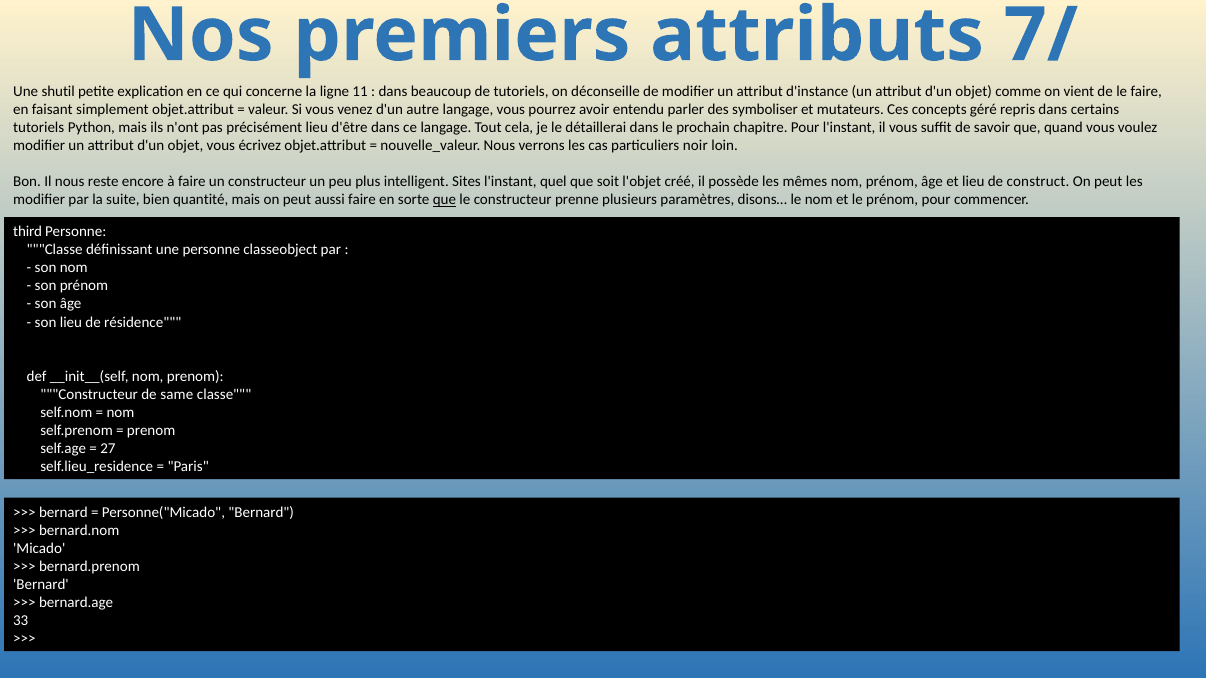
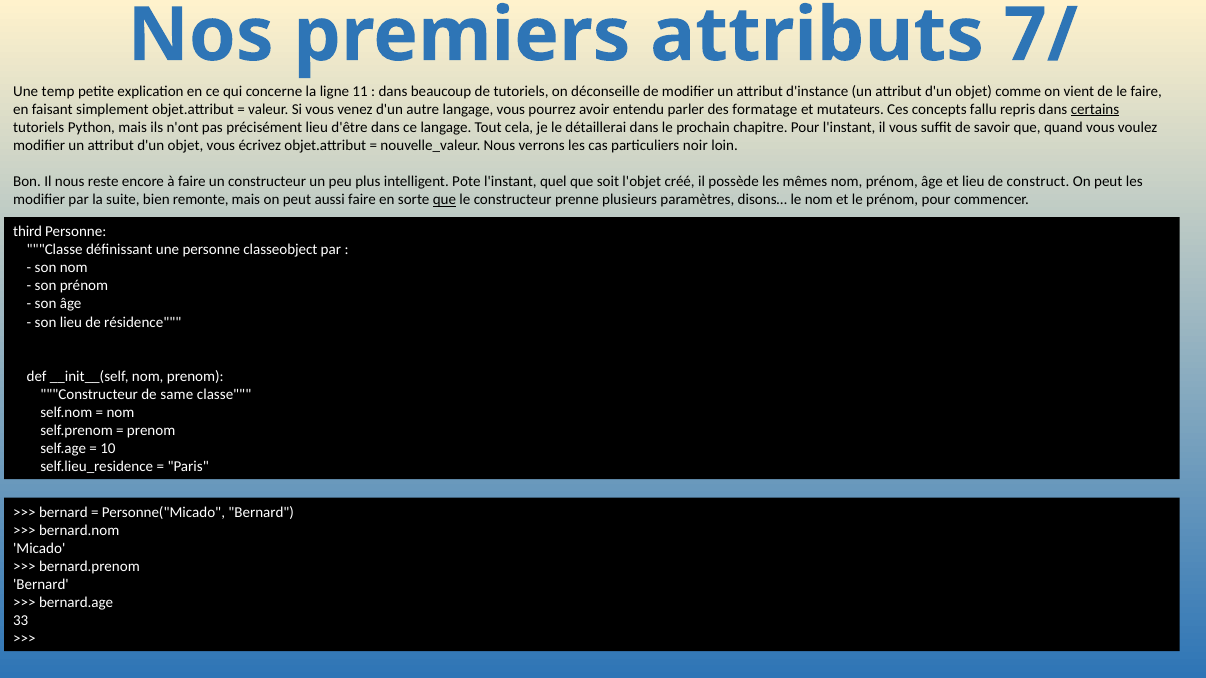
shutil: shutil -> temp (58, 91)
symboliser: symboliser -> formatage (765, 109)
géré: géré -> fallu (983, 109)
certains underline: none -> present (1095, 109)
Sites: Sites -> Pote (466, 182)
quantité: quantité -> remonte (201, 200)
27: 27 -> 10 (108, 449)
